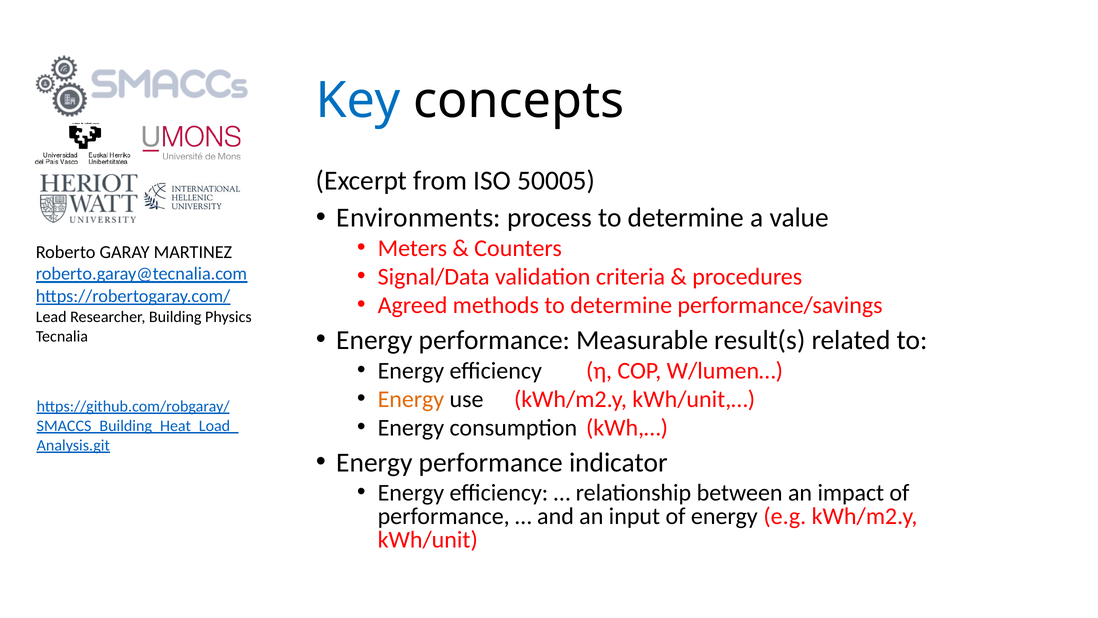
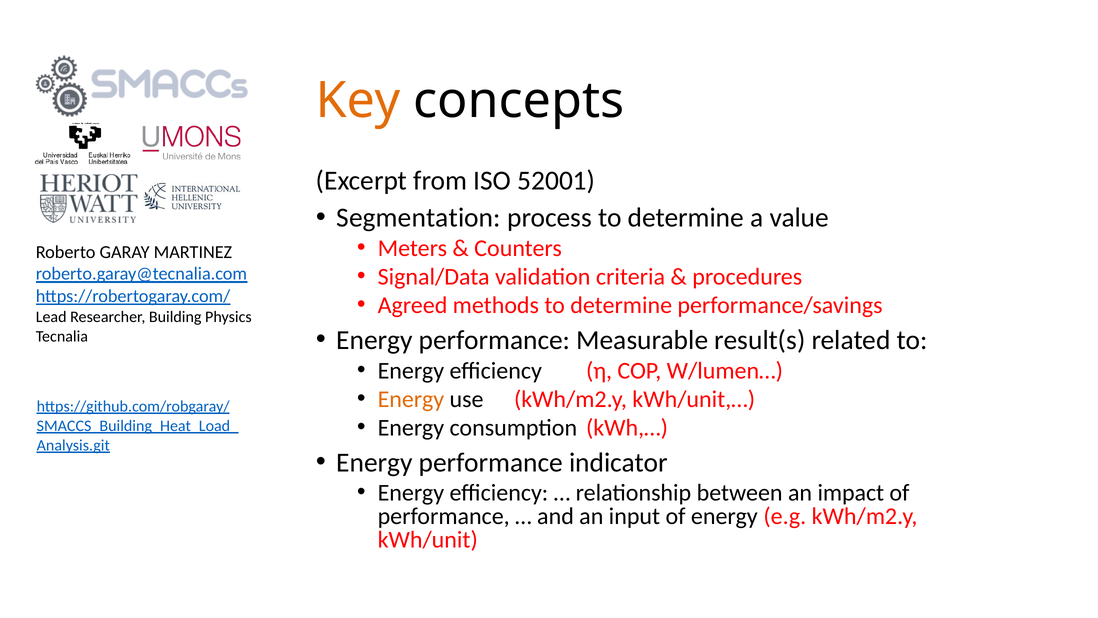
Key colour: blue -> orange (358, 101)
50005: 50005 -> 52001 (556, 181)
Environments: Environments -> Segmentation (419, 218)
